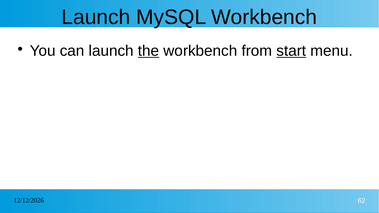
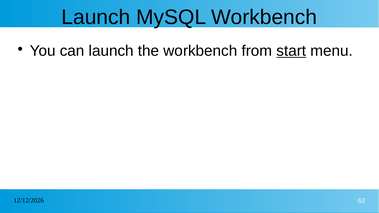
the underline: present -> none (149, 51)
